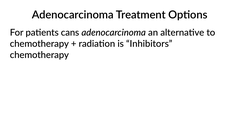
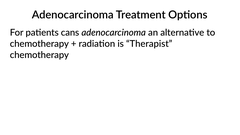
Inhibitors: Inhibitors -> Therapist (149, 44)
